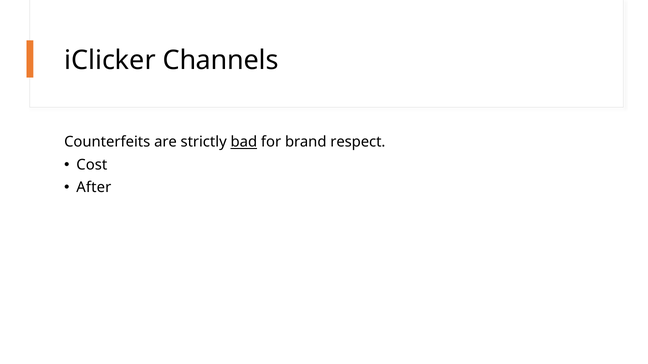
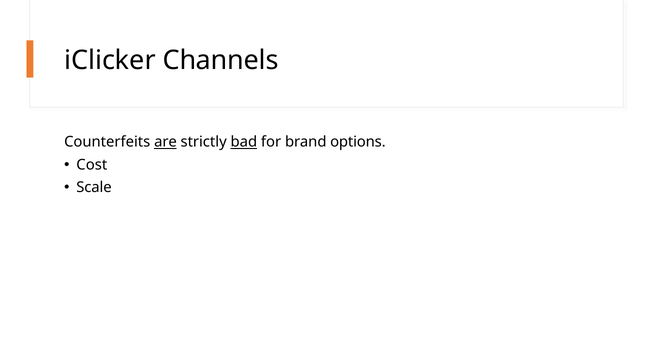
are underline: none -> present (165, 142)
respect: respect -> options (358, 142)
After: After -> Scale (94, 188)
